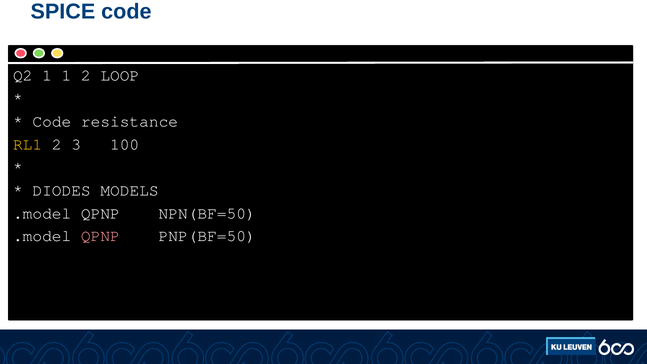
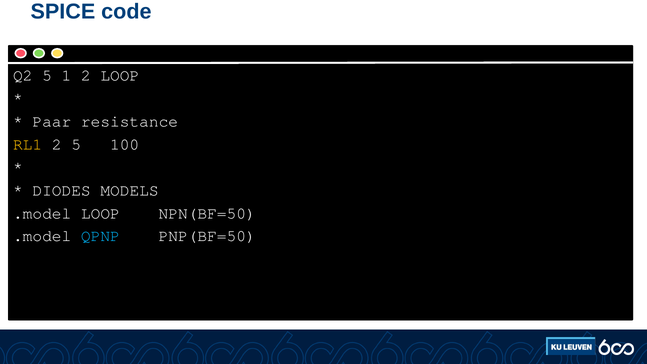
Q2 1: 1 -> 5 (47, 76)
Code: Code -> Paar (52, 121)
2 3: 3 -> 5 (76, 144)
QPNP: QPNP -> LOOP (100, 213)
QPNP colour: pink -> light blue (100, 236)
